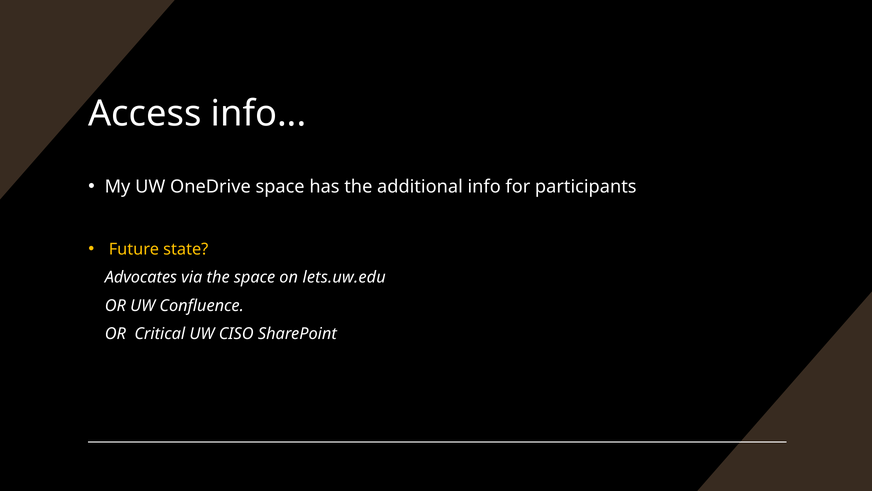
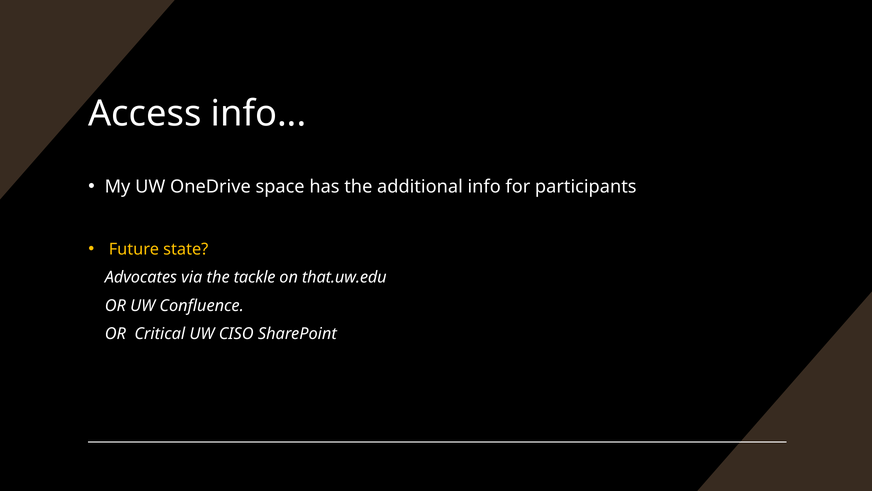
the space: space -> tackle (255, 277)
lets.uw.edu: lets.uw.edu -> that.uw.edu (344, 277)
